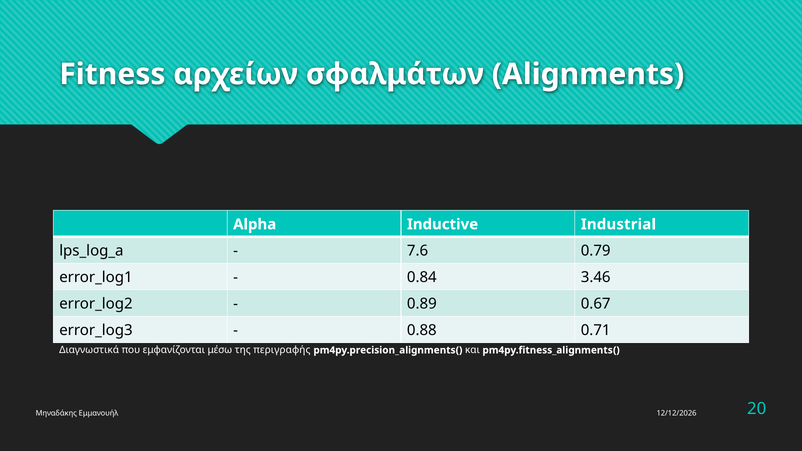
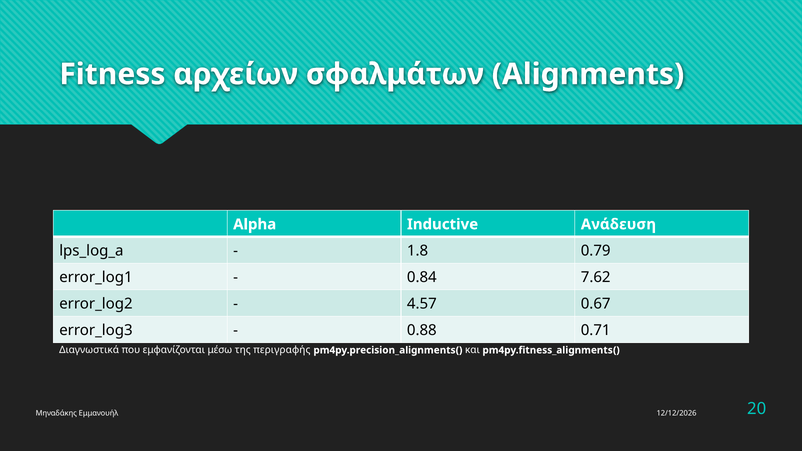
Industrial: Industrial -> Ανάδευση (618, 224)
7.6: 7.6 -> 1.8 (418, 251)
3.46: 3.46 -> 7.62 (596, 277)
0.89: 0.89 -> 4.57 (422, 304)
